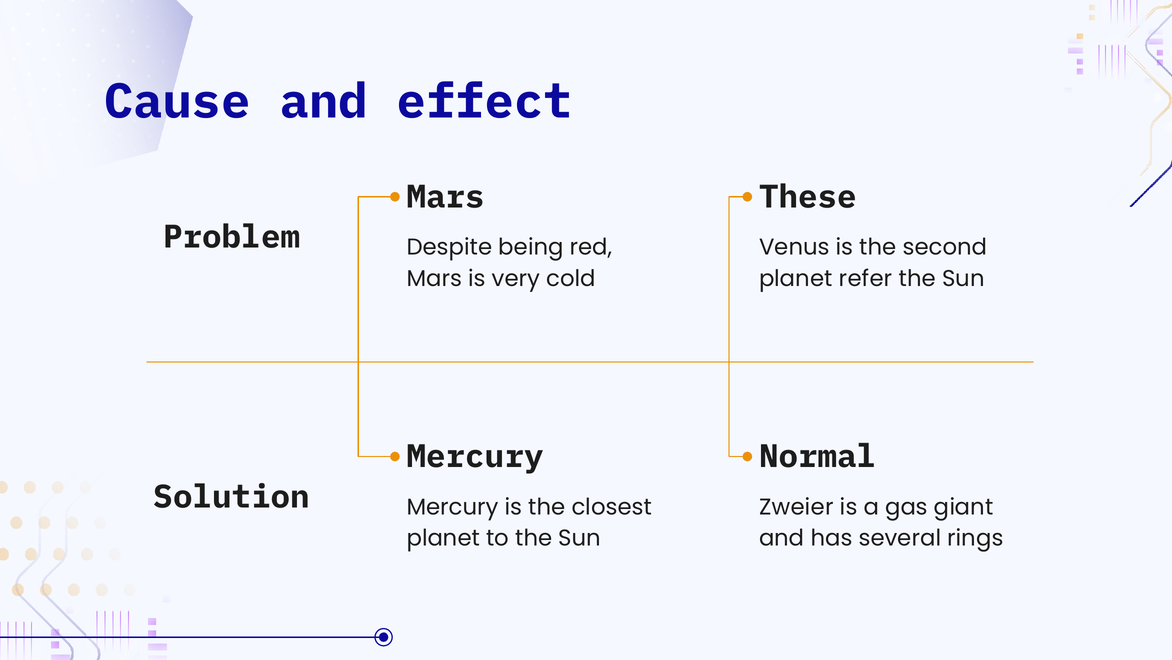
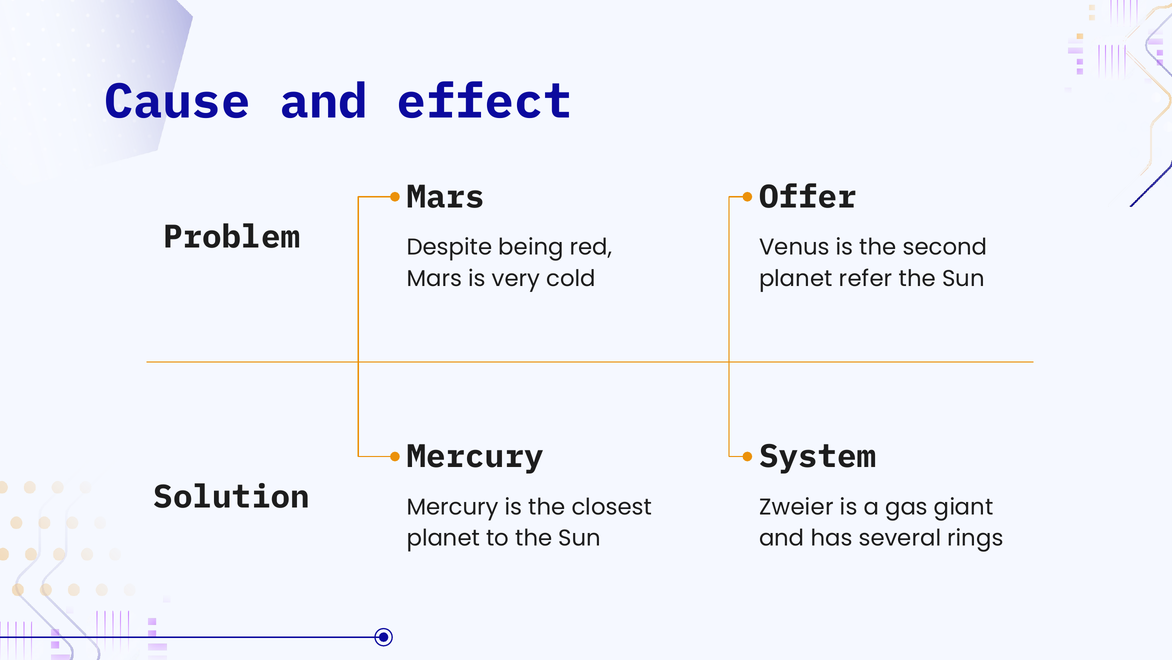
These: These -> Offer (808, 197)
Normal: Normal -> System (818, 456)
